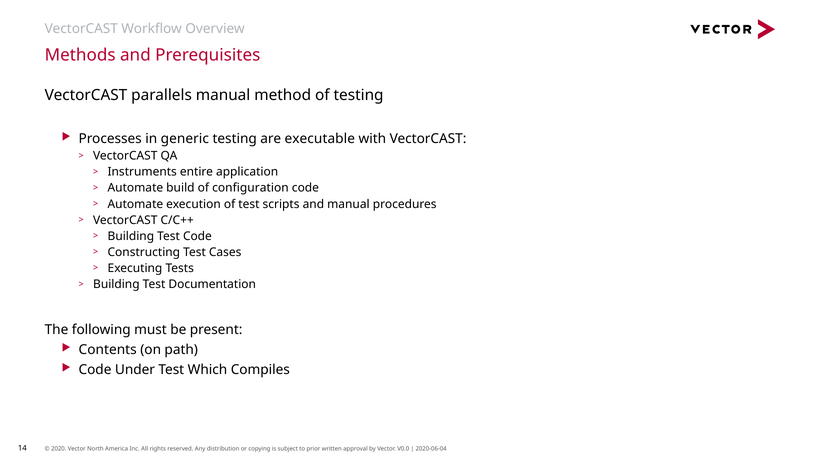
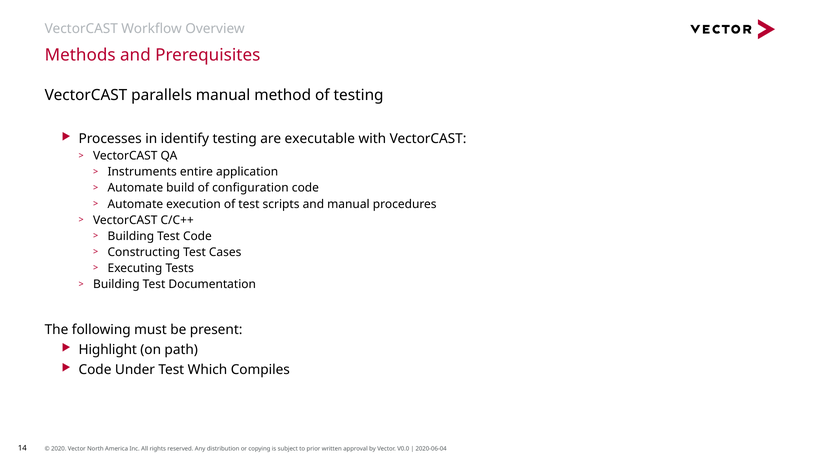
generic: generic -> identify (185, 139)
Contents: Contents -> Highlight (108, 349)
